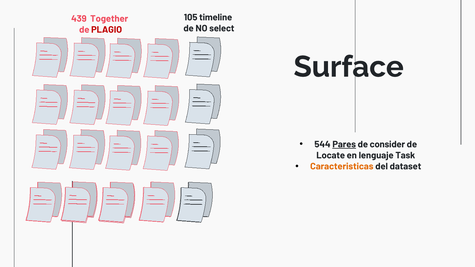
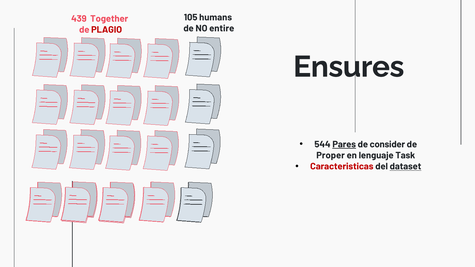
timeline: timeline -> humans (216, 18)
select: select -> entire (222, 29)
Surface: Surface -> Ensures (349, 67)
Locate: Locate -> Proper (331, 156)
Caracteristicas colour: orange -> red (342, 167)
dataset underline: none -> present (406, 167)
